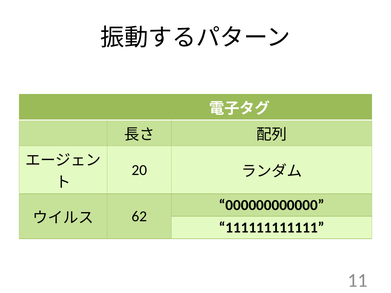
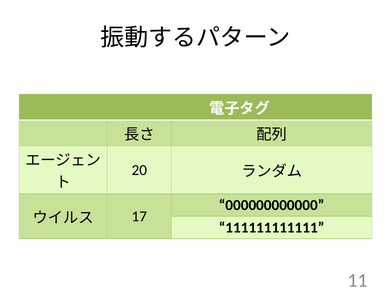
62: 62 -> 17 (139, 217)
